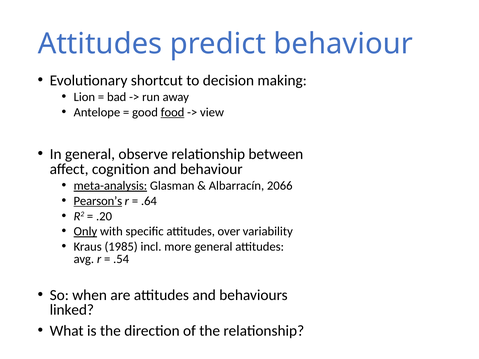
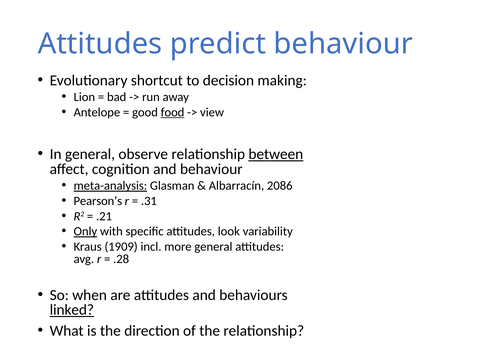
between underline: none -> present (276, 154)
2066: 2066 -> 2086 (280, 186)
Pearson’s underline: present -> none (98, 201)
.64: .64 -> .31 (149, 201)
.20: .20 -> .21 (104, 216)
over: over -> look (229, 232)
1985: 1985 -> 1909 (121, 247)
.54: .54 -> .28 (121, 259)
linked underline: none -> present (72, 310)
